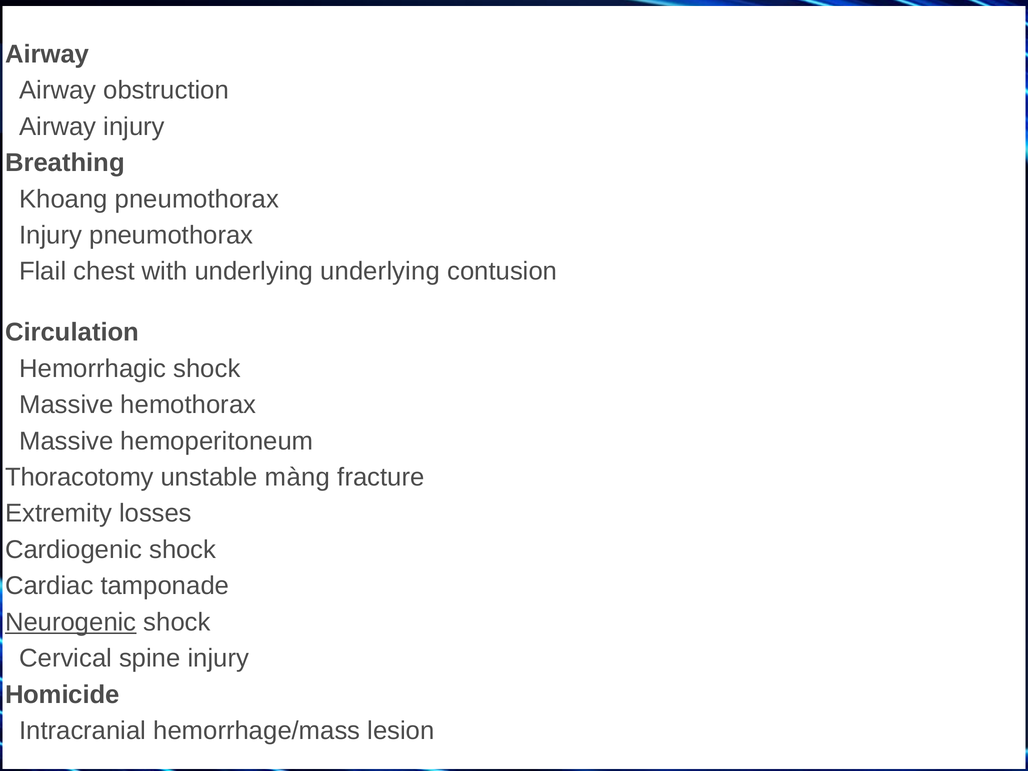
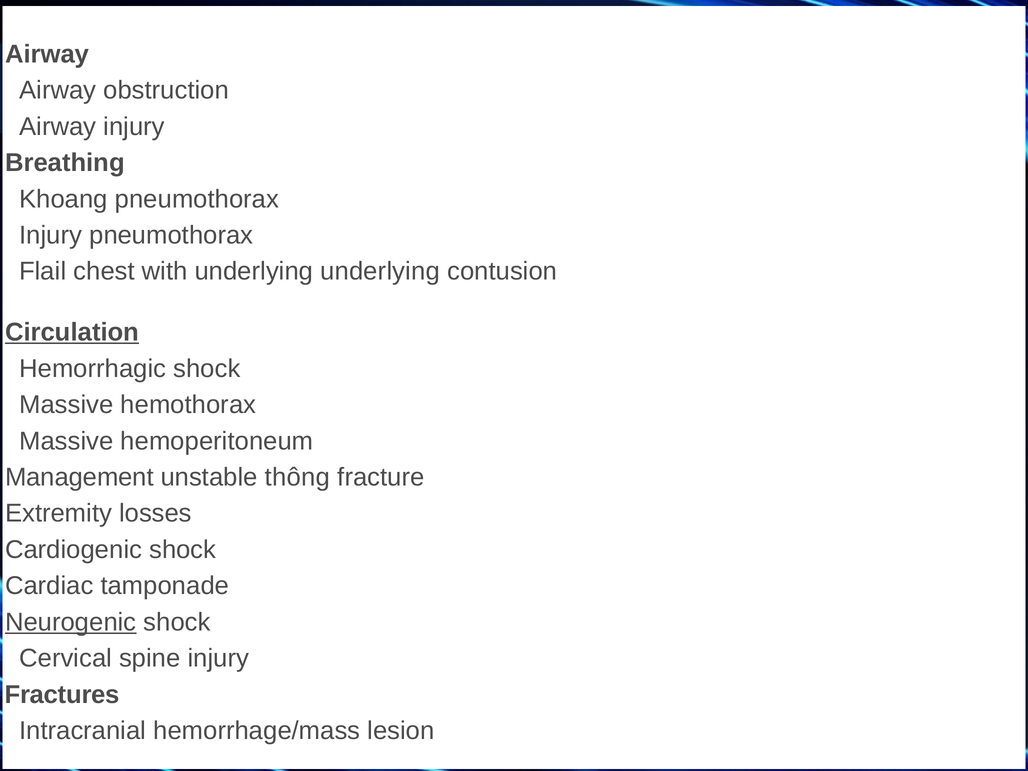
Circulation underline: none -> present (72, 332)
Thoracotomy: Thoracotomy -> Management (79, 477)
màng: màng -> thông (297, 477)
Homicide: Homicide -> Fractures (62, 695)
